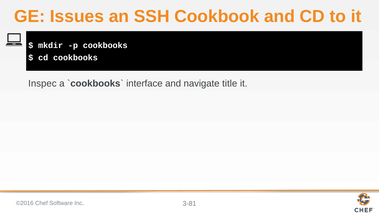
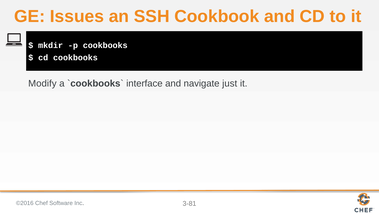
Inspec: Inspec -> Modify (42, 84)
title: title -> just (230, 84)
